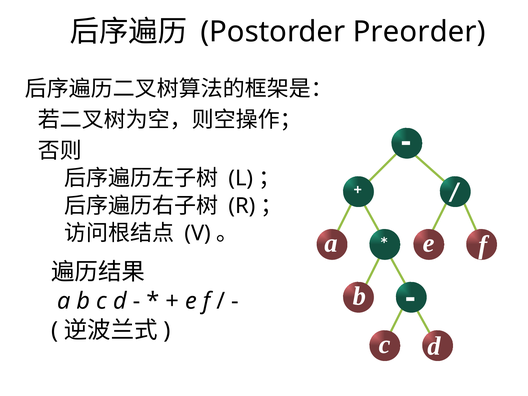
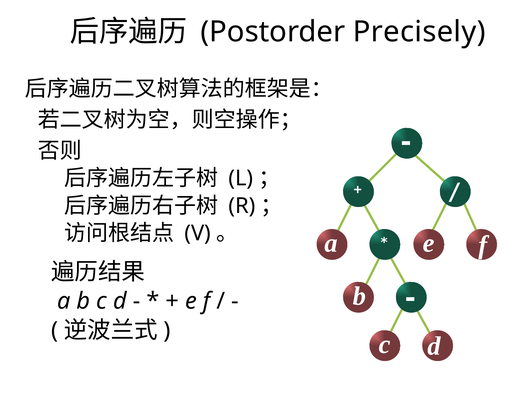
Preorder: Preorder -> Precisely (419, 32)
